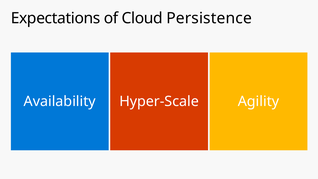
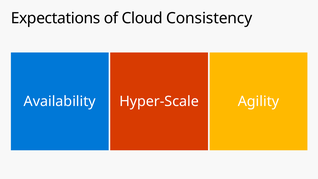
Persistence: Persistence -> Consistency (209, 18)
